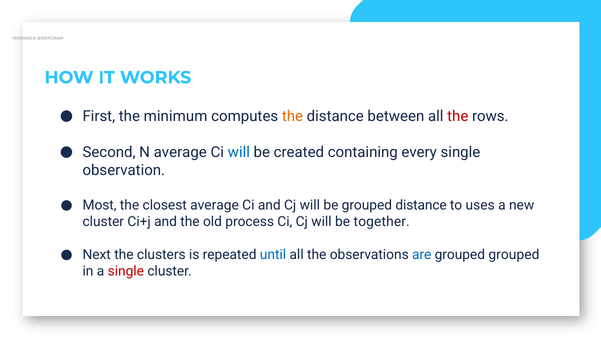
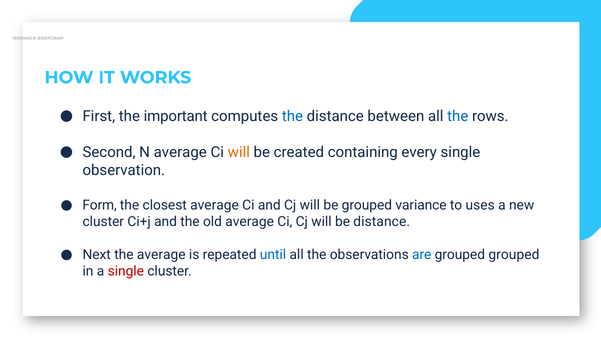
minimum: minimum -> important (176, 116)
the colour: orange -> blue (292, 116)
the colour: red -> blue (458, 116)
will colour: blue -> orange (239, 152)
Most: Most -> Form (100, 205)
grouped distance: distance -> variance (421, 205)
old process: process -> average (250, 222)
be together: together -> distance (382, 222)
the clusters: clusters -> average (161, 255)
